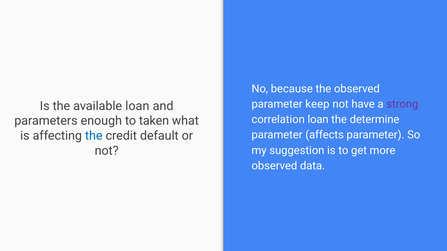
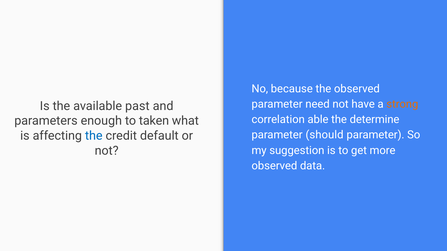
keep: keep -> need (318, 104)
strong colour: purple -> orange (402, 104)
available loan: loan -> past (137, 106)
correlation loan: loan -> able (318, 120)
affects: affects -> should (325, 135)
